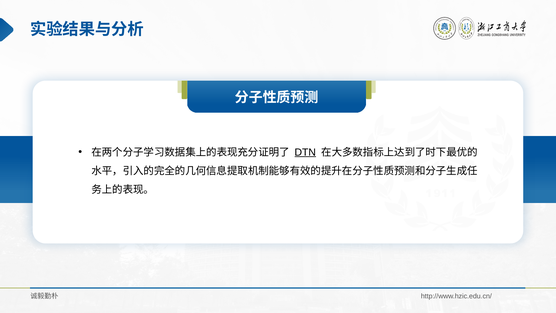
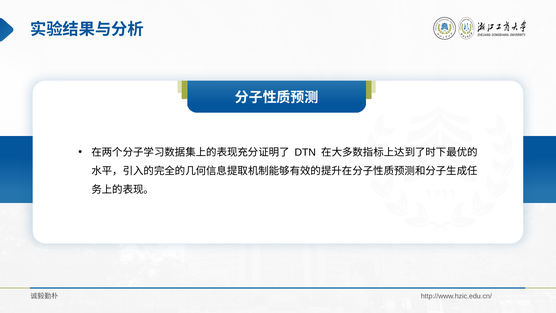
DTN underline: present -> none (305, 152)
